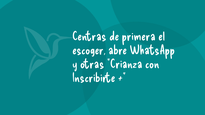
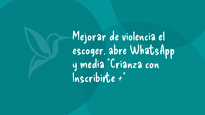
Centras: Centras -> Mejorar (89, 37)
primera: primera -> violencia (139, 37)
otras: otras -> media (92, 64)
